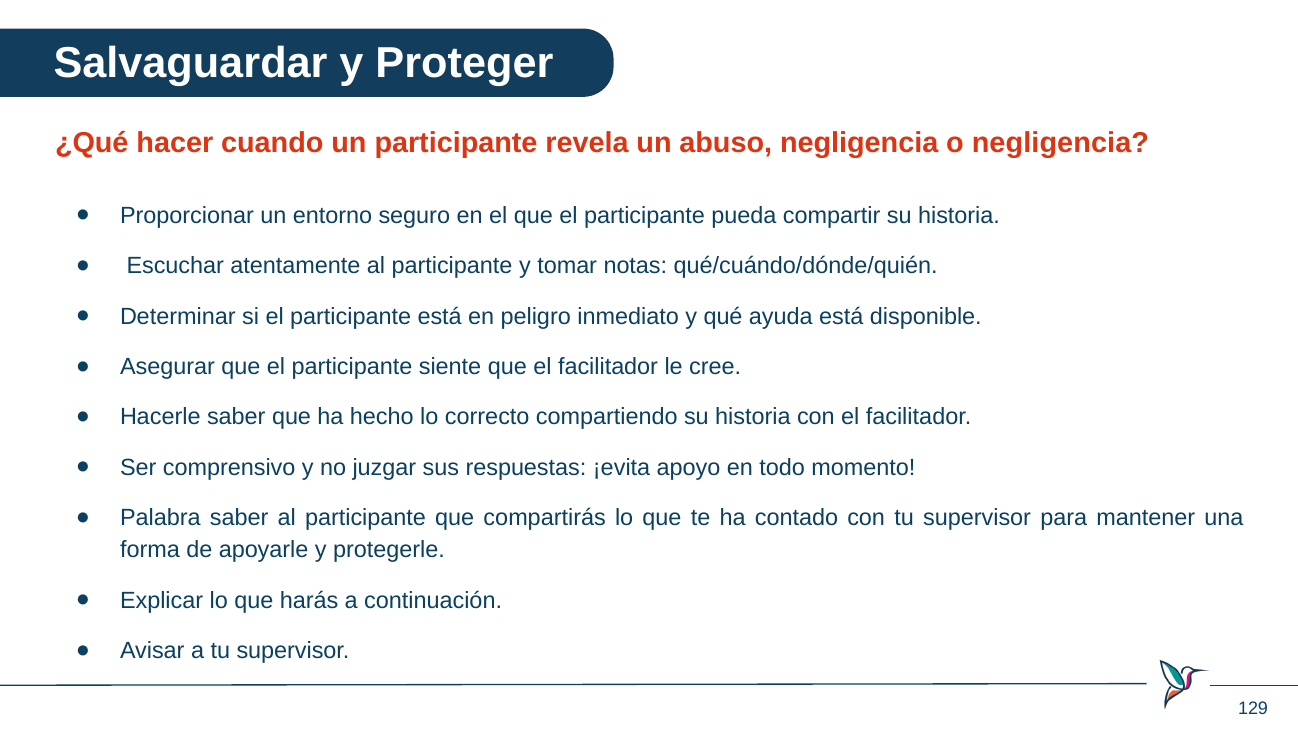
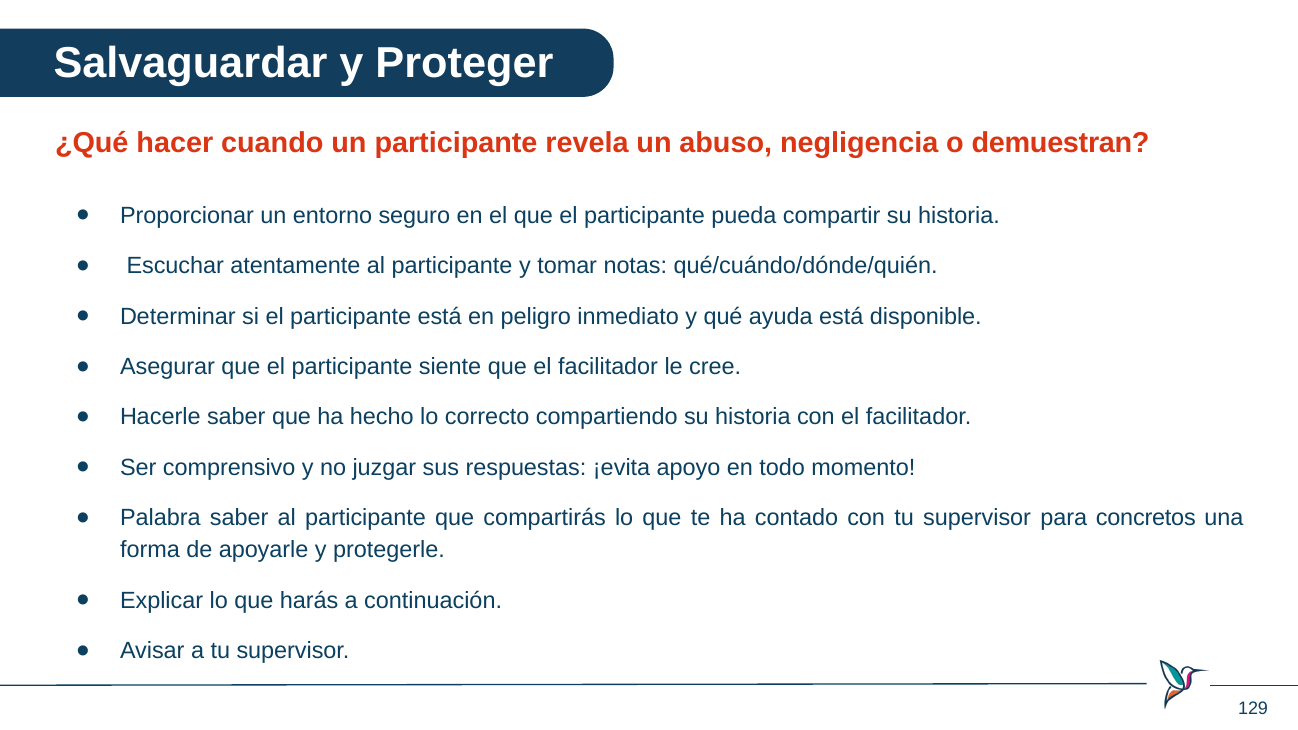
o negligencia: negligencia -> demuestran (1061, 143)
mantener: mantener -> concretos (1146, 518)
